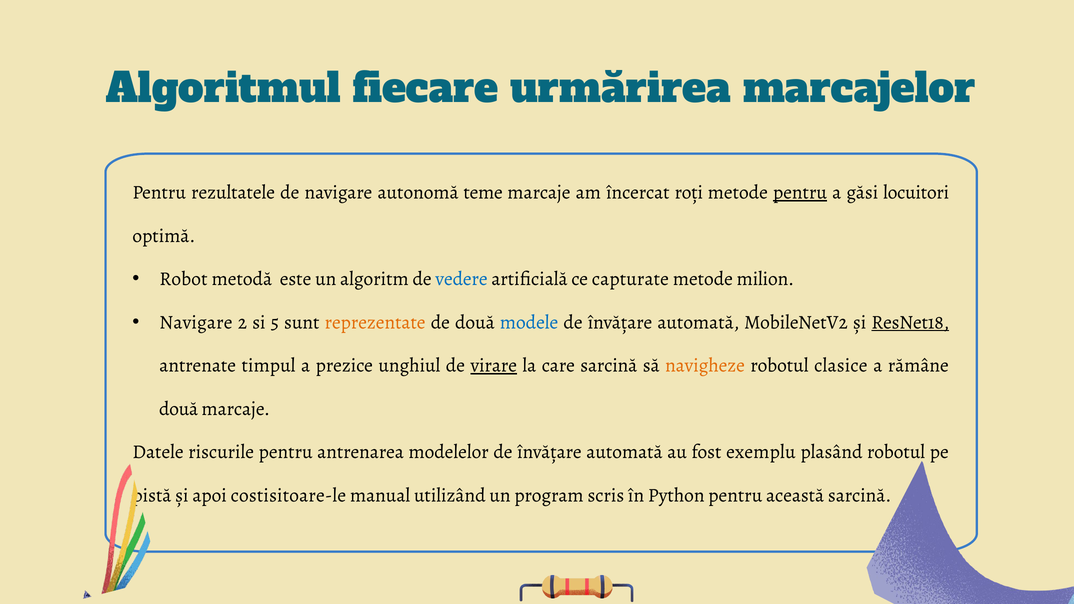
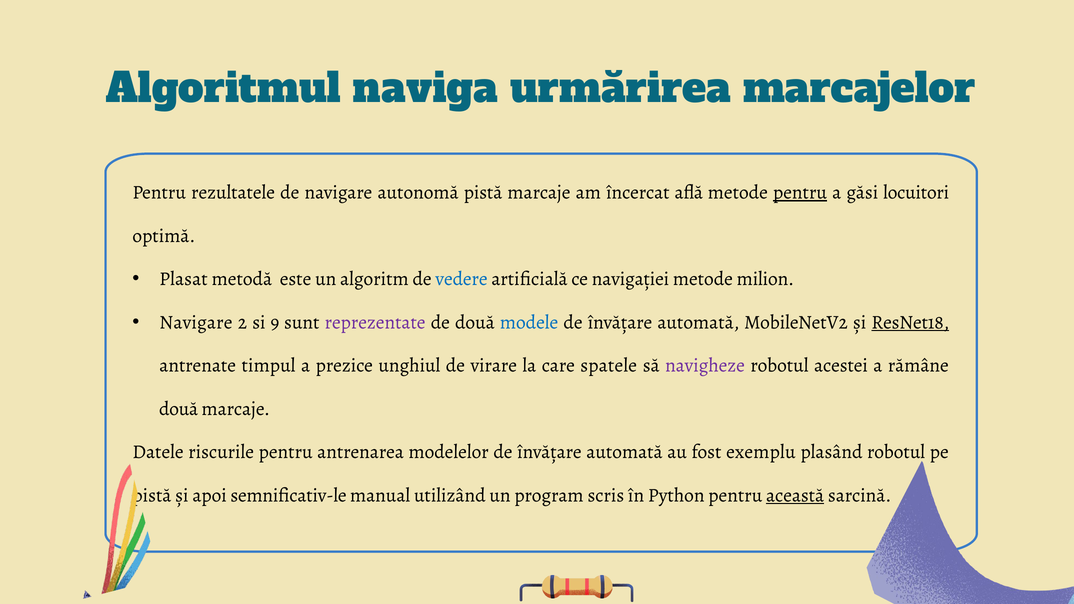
fiecare: fiecare -> naviga (425, 89)
autonomă teme: teme -> pistă (483, 193)
roți: roți -> află (689, 193)
Robot: Robot -> Plasat (184, 279)
capturate: capturate -> navigației (631, 279)
5: 5 -> 9 (275, 322)
reprezentate colour: orange -> purple (375, 322)
virare underline: present -> none (494, 366)
care sarcină: sarcină -> spatele (609, 366)
navigheze colour: orange -> purple (705, 366)
clasice: clasice -> acestei (841, 366)
costisitoare-le: costisitoare-le -> semnificativ-le (289, 495)
această underline: none -> present (795, 495)
